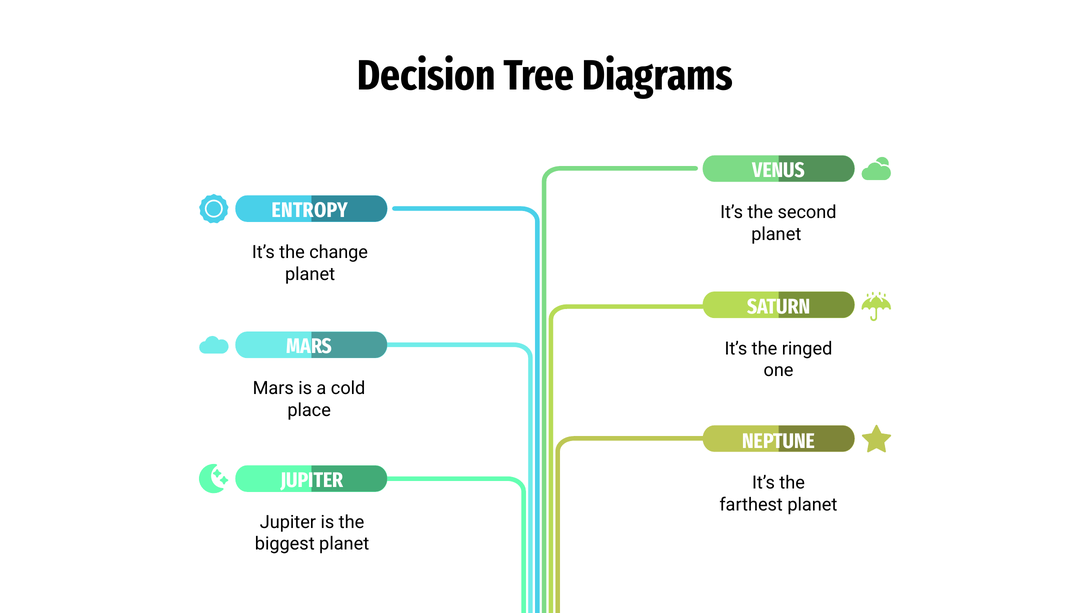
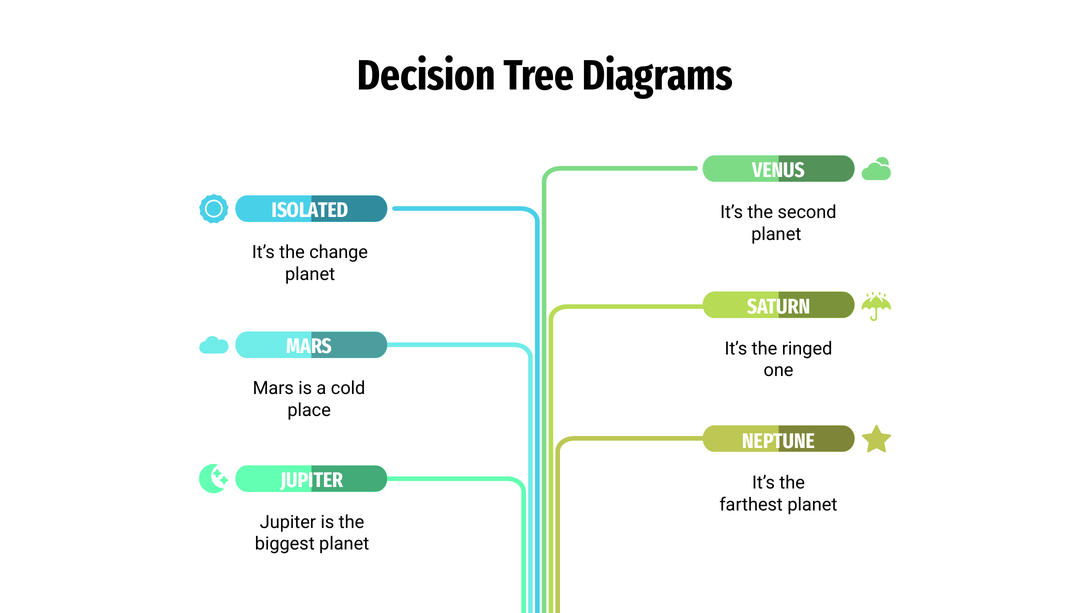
ENTROPY: ENTROPY -> ISOLATED (310, 211)
